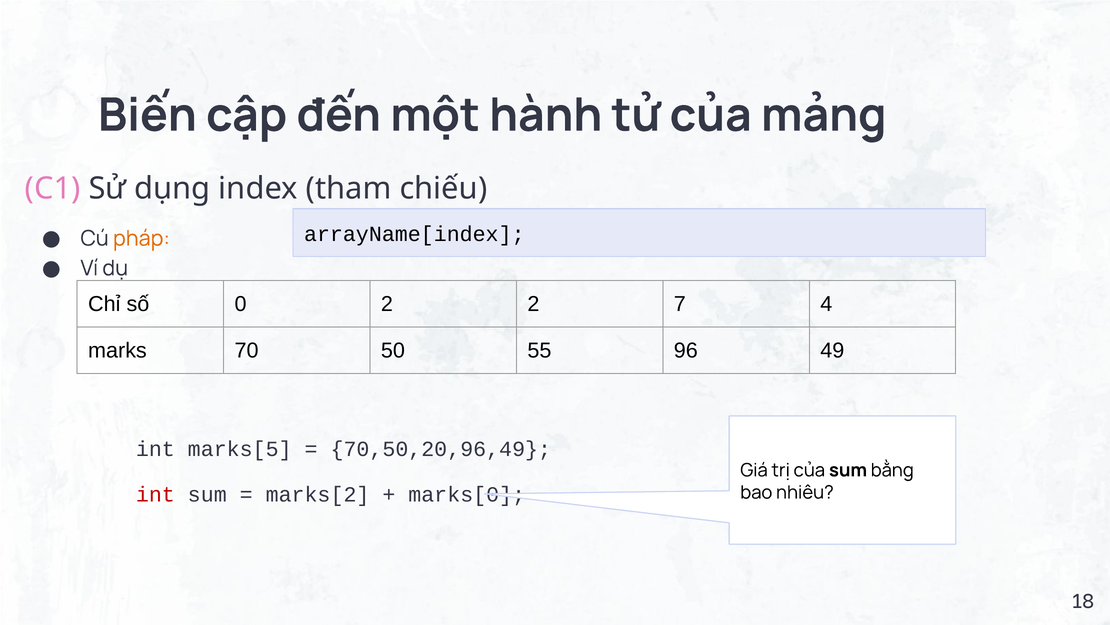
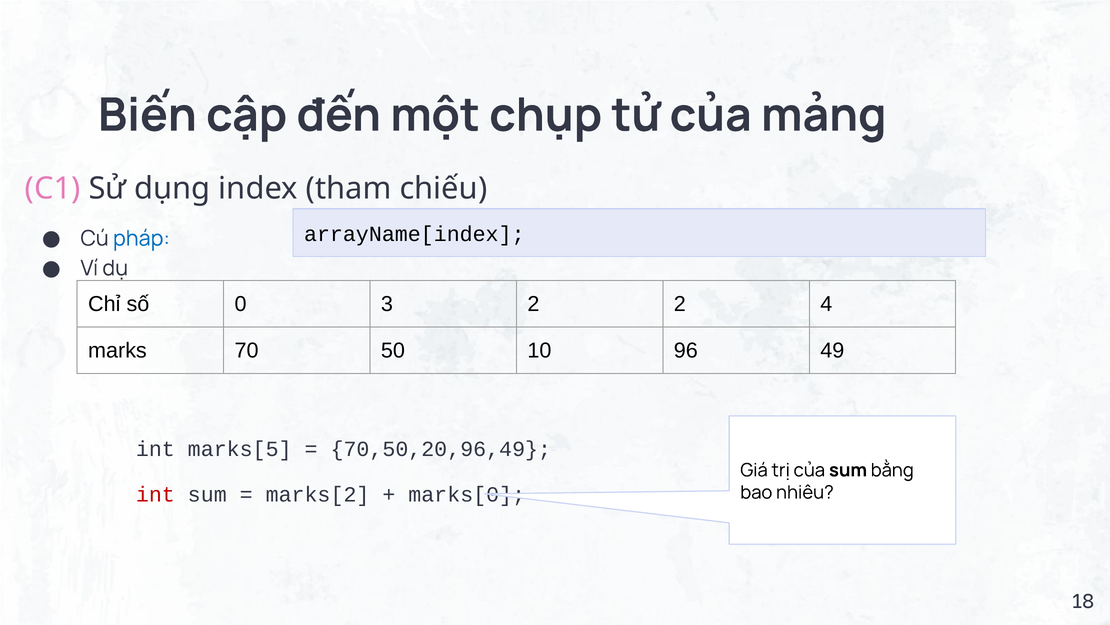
hành: hành -> chụp (546, 115)
pháp colour: orange -> blue (141, 238)
0 2: 2 -> 3 (387, 304)
2 7: 7 -> 2 (680, 304)
55: 55 -> 10 (539, 350)
